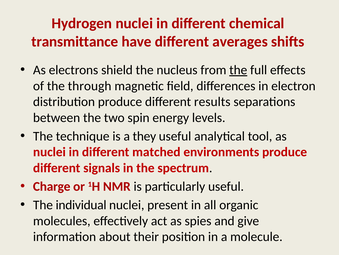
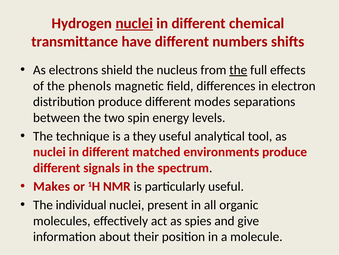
nuclei underline: none -> present (134, 23)
averages: averages -> numbers (240, 41)
through: through -> phenols (90, 86)
results: results -> modes (212, 102)
Charge: Charge -> Makes (52, 186)
